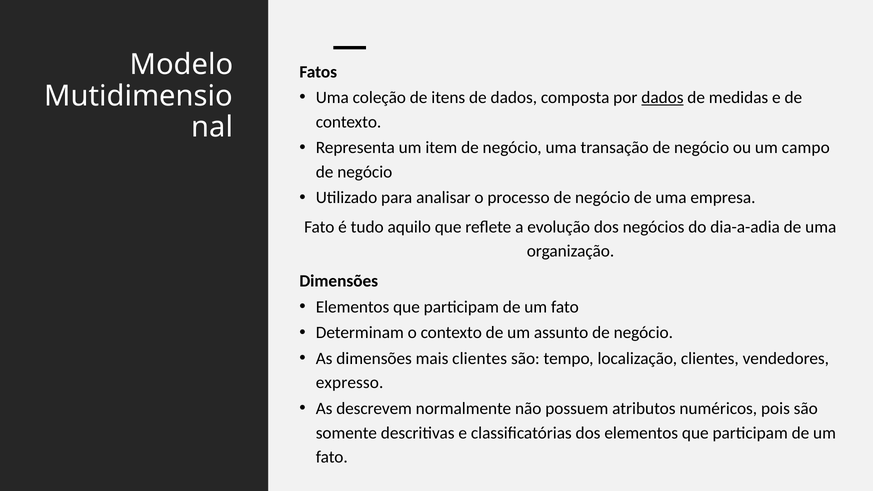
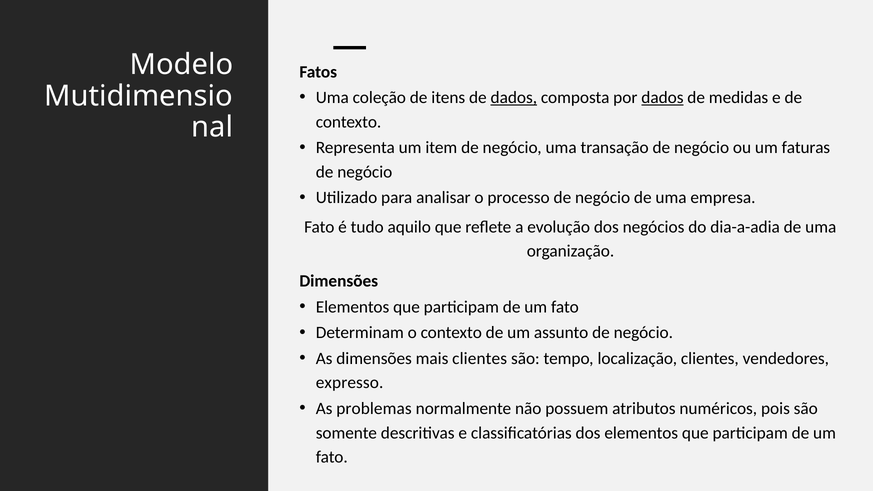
dados underline: none -> present (514, 98)
campo: campo -> faturas (806, 148)
descrevem: descrevem -> problemas (374, 409)
